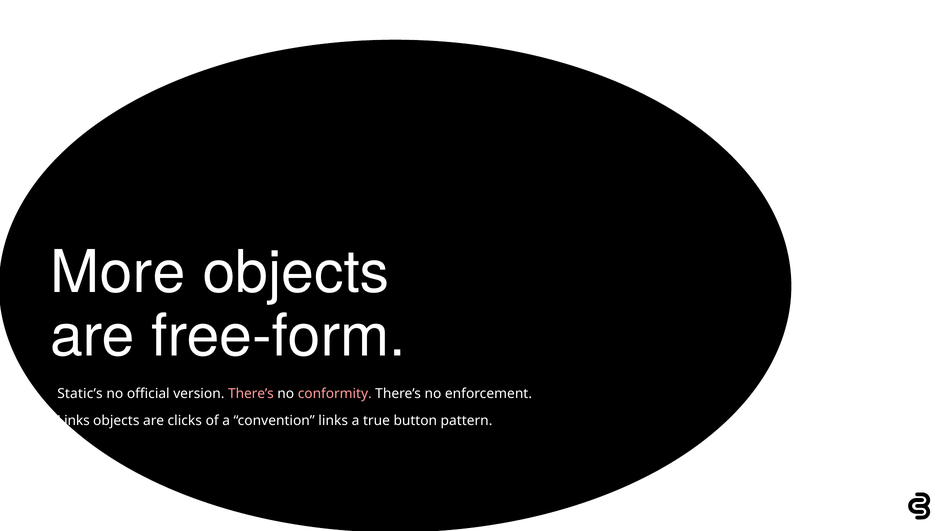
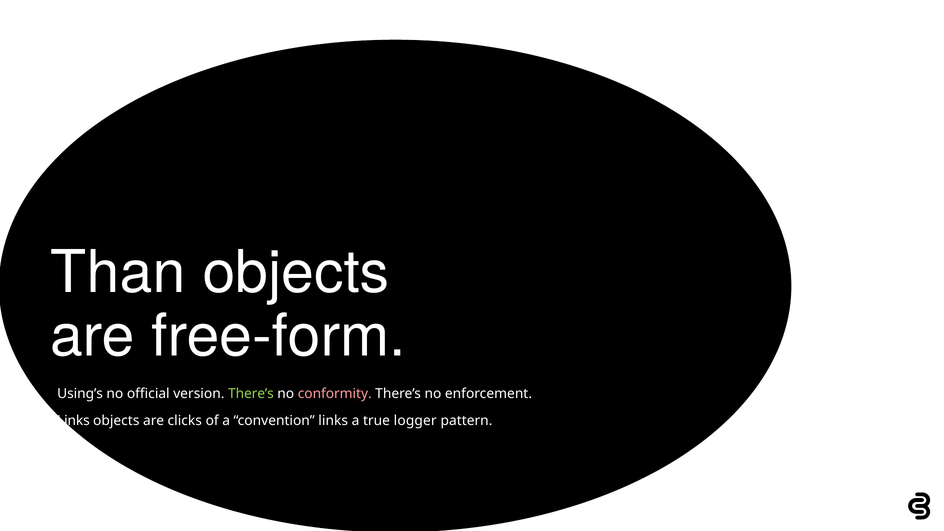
More: More -> Than (118, 273)
Static’s: Static’s -> Using’s (80, 394)
There’s colour: pink -> light green (251, 394)
button: button -> logger (415, 421)
